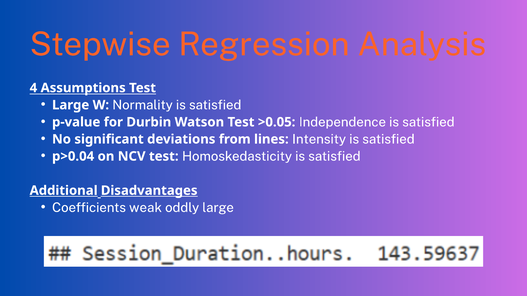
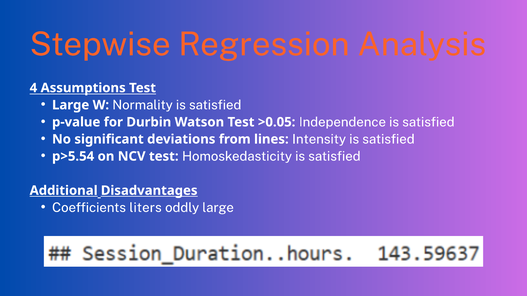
p>0.04: p>0.04 -> p>5.54 (73, 157)
weak: weak -> liters (146, 208)
